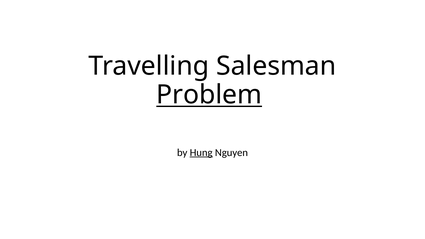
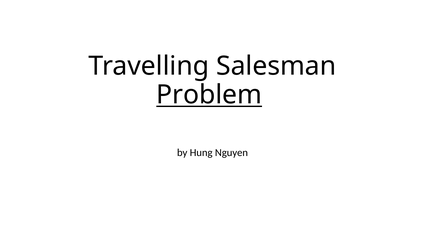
Hung underline: present -> none (201, 153)
